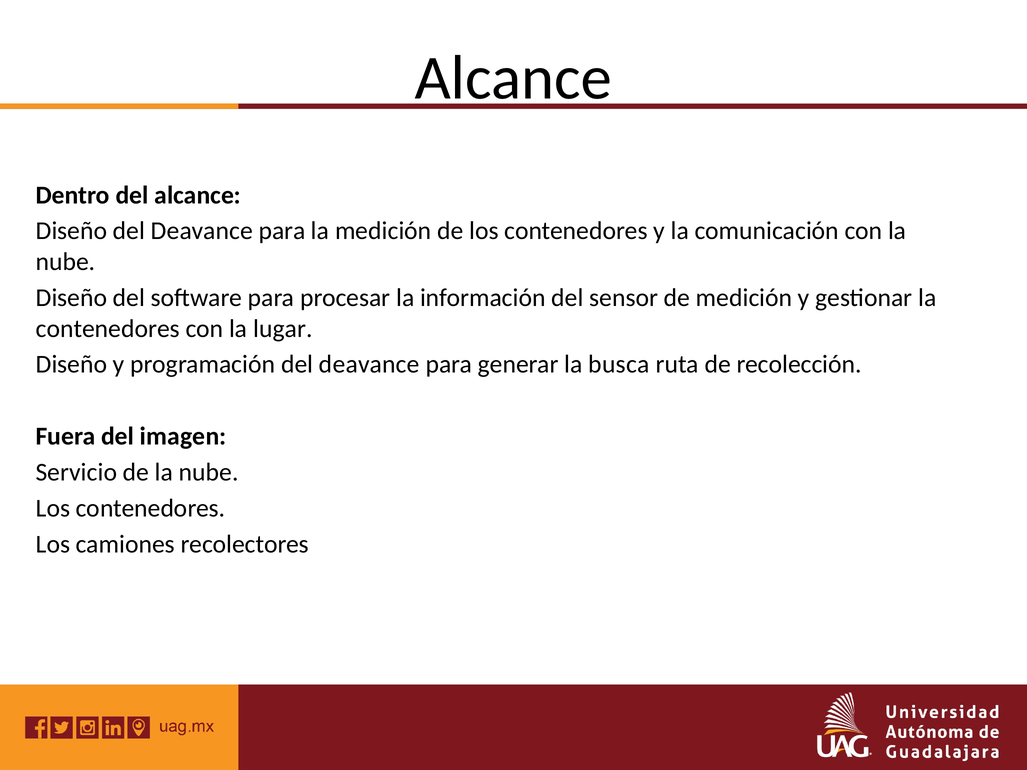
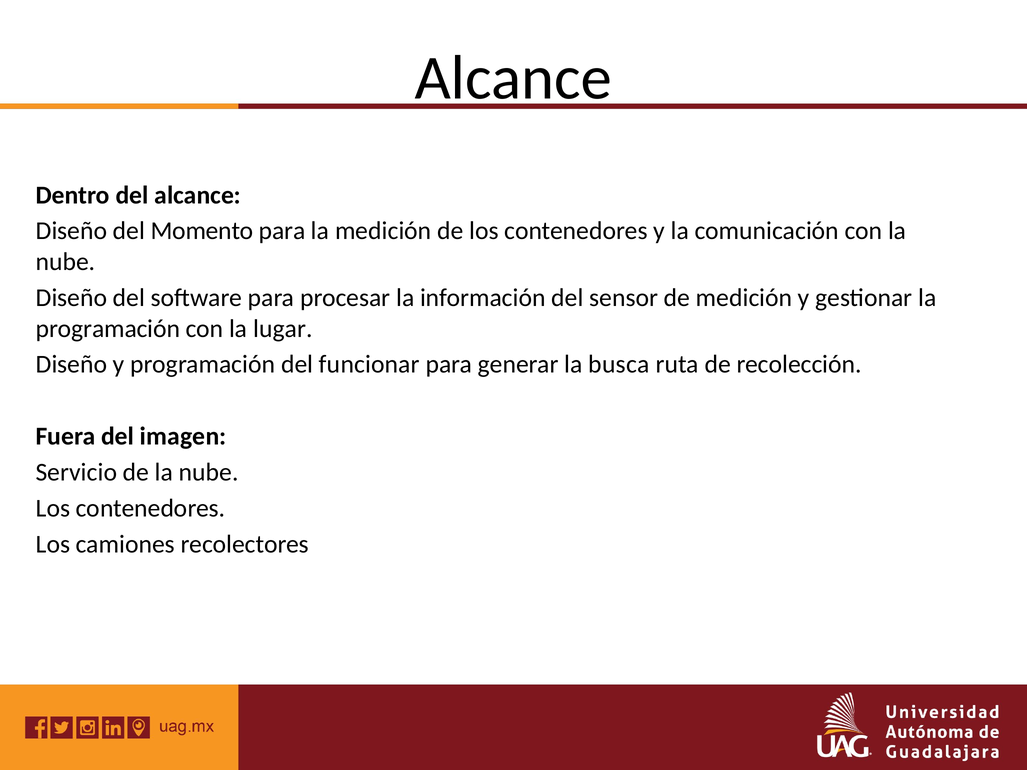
Diseño del Deavance: Deavance -> Momento (202, 231)
contenedores: contenedores -> programación (108, 329)
programación del deavance: deavance -> funcionar (369, 365)
